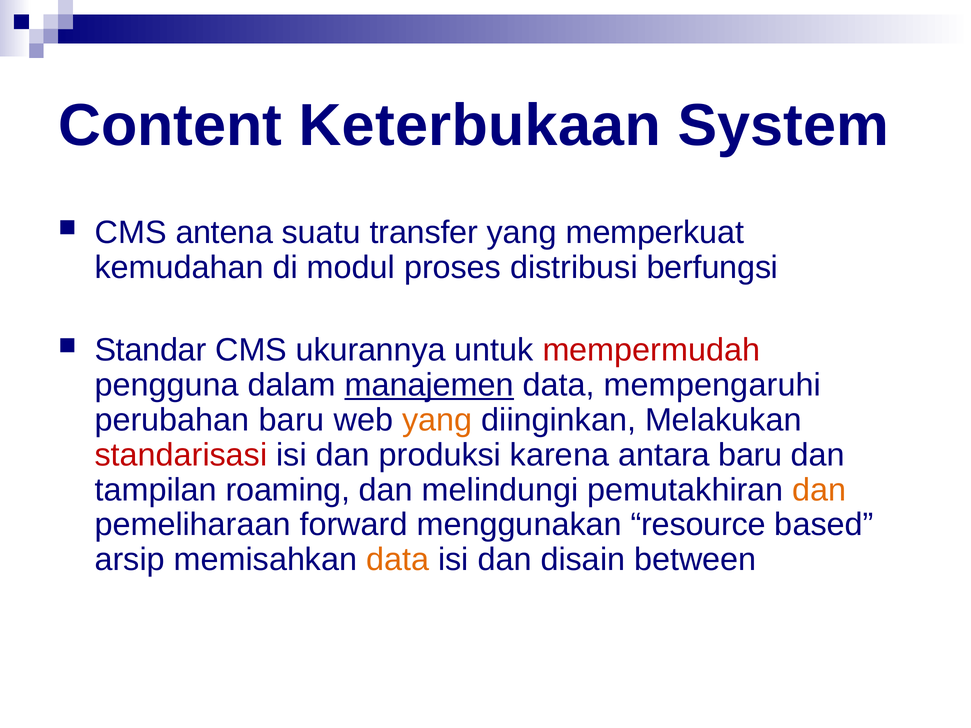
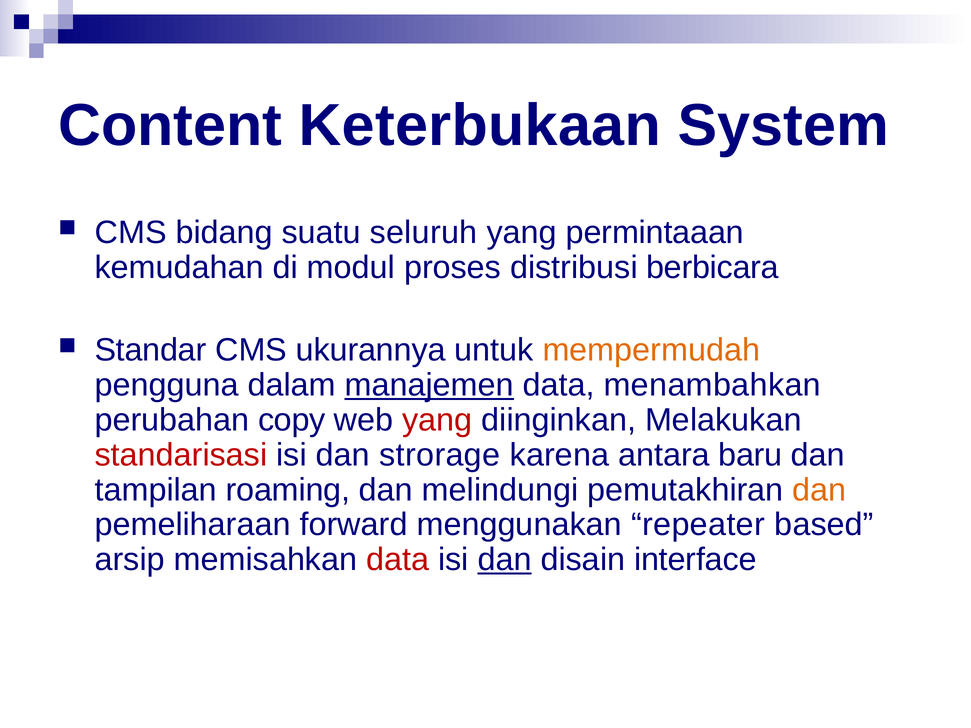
antena: antena -> bidang (224, 233)
transfer: transfer -> seluruh (424, 233)
memperkuat: memperkuat -> permintaaan (655, 233)
berfungsi: berfungsi -> berbicara (712, 267)
mempermudah colour: red -> orange (651, 350)
mempengaruhi: mempengaruhi -> menambahkan (712, 385)
perubahan baru: baru -> copy (292, 420)
yang colour: orange -> red (437, 420)
produksi: produksi -> strorage (440, 455)
resource: resource -> repeater (698, 525)
data colour: orange -> red (398, 560)
dan underline: none -> present (505, 560)
between: between -> interface (695, 560)
